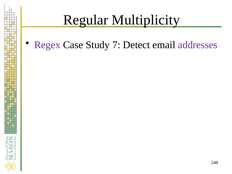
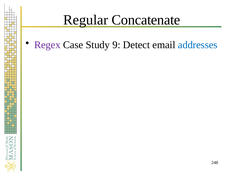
Multiplicity: Multiplicity -> Concatenate (146, 20)
7: 7 -> 9 (116, 45)
addresses colour: purple -> blue (198, 45)
